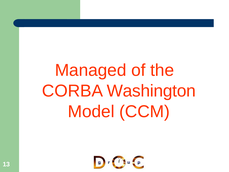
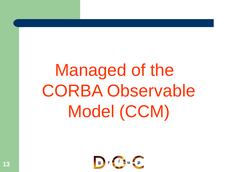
Washington: Washington -> Observable (151, 91)
